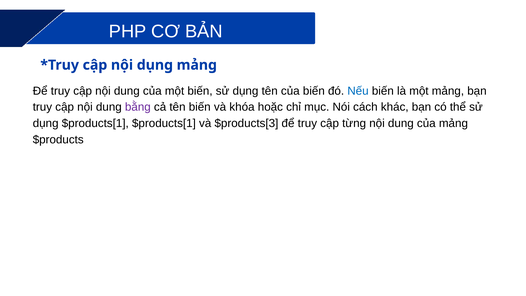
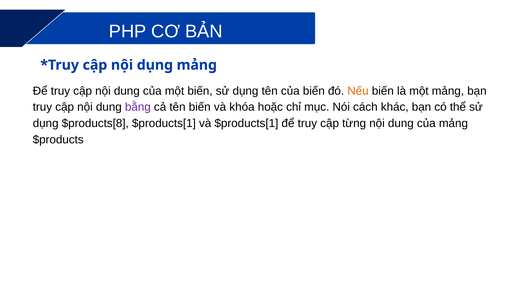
Nếu colour: blue -> orange (358, 91)
dụng $products[1: $products[1 -> $products[8 (95, 123)
và $products[3: $products[3 -> $products[1 (246, 123)
